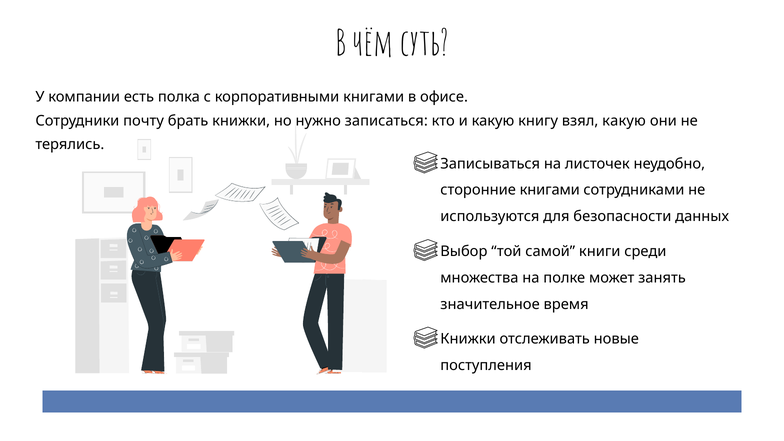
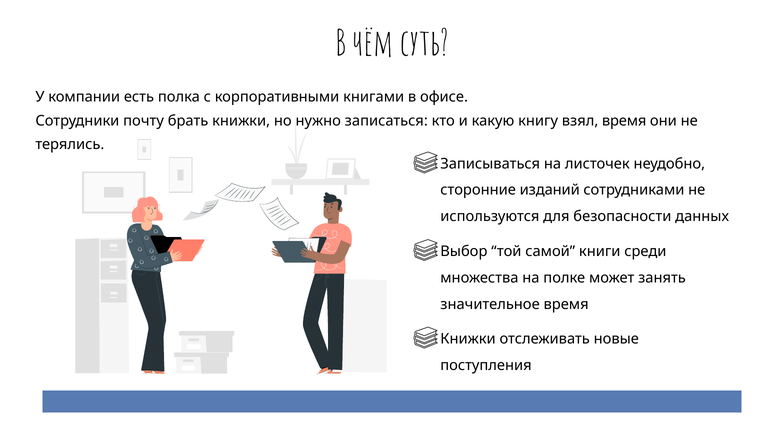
взял какую: какую -> время (624, 121)
сторонние книгами: книгами -> изданий (550, 190)
